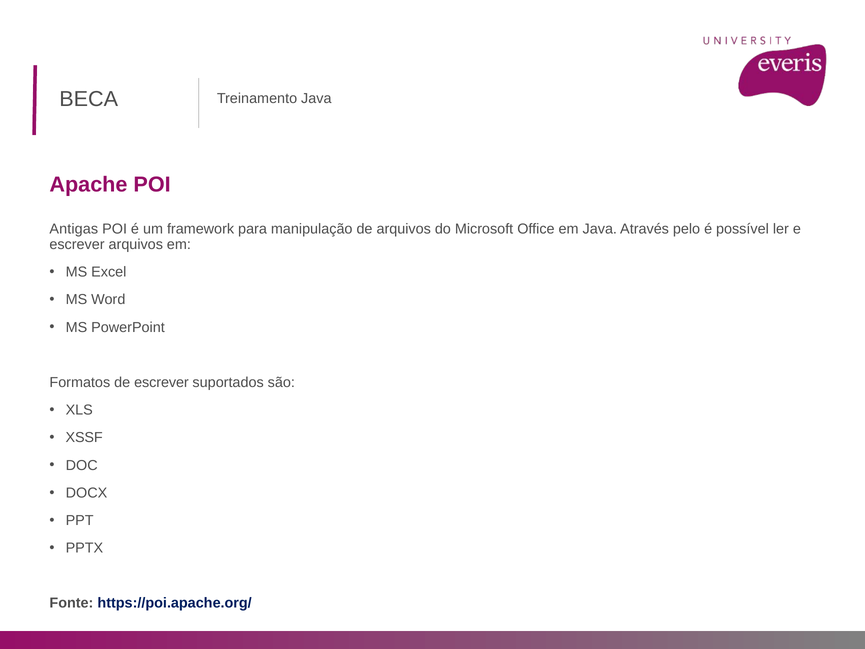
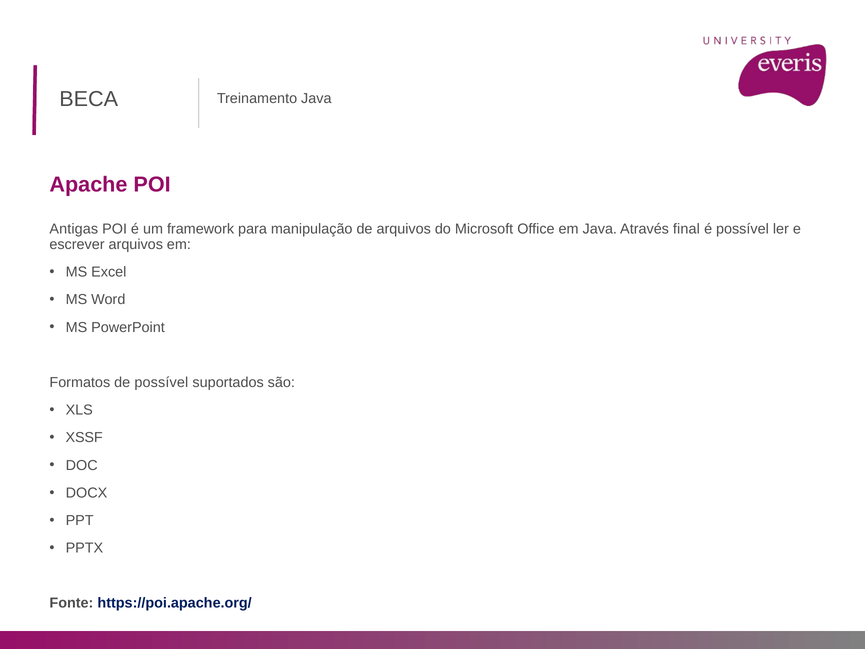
pelo: pelo -> final (686, 229)
de escrever: escrever -> possível (161, 382)
